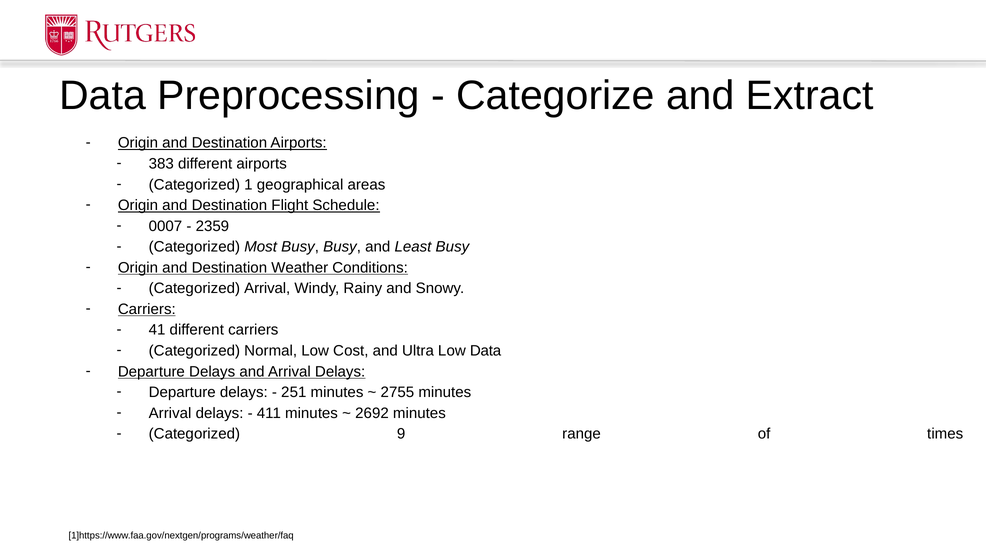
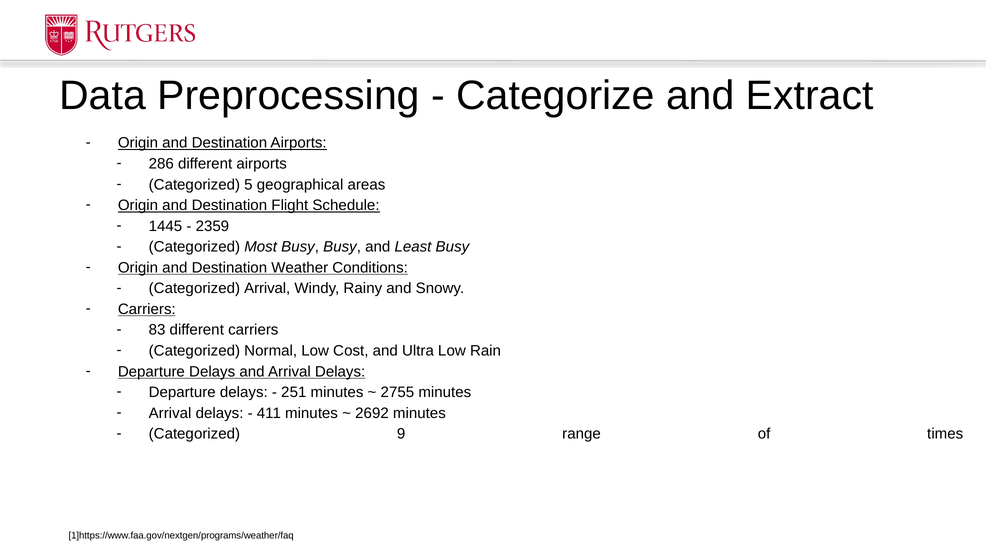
383: 383 -> 286 (161, 164)
1: 1 -> 5 (248, 184)
0007: 0007 -> 1445 (165, 226)
41: 41 -> 83 (157, 330)
Low Data: Data -> Rain (485, 351)
